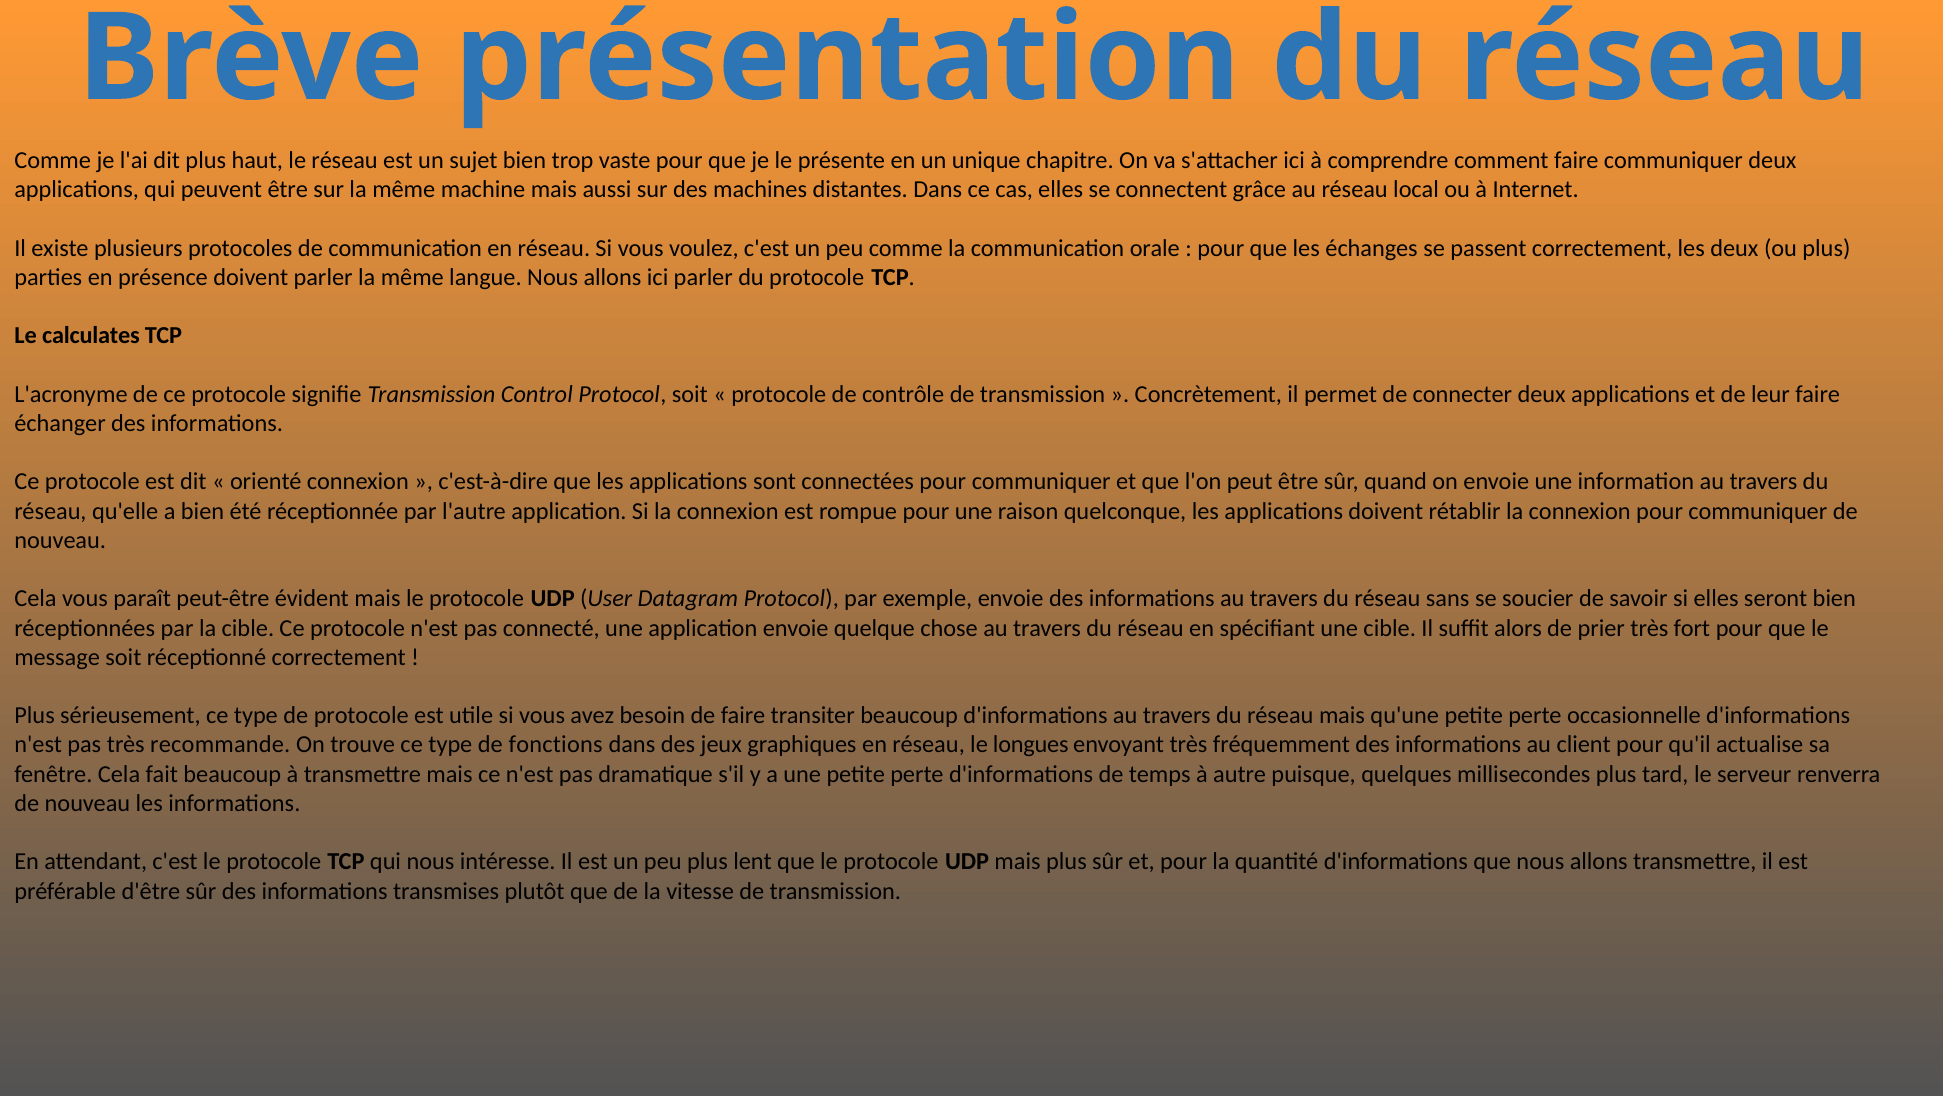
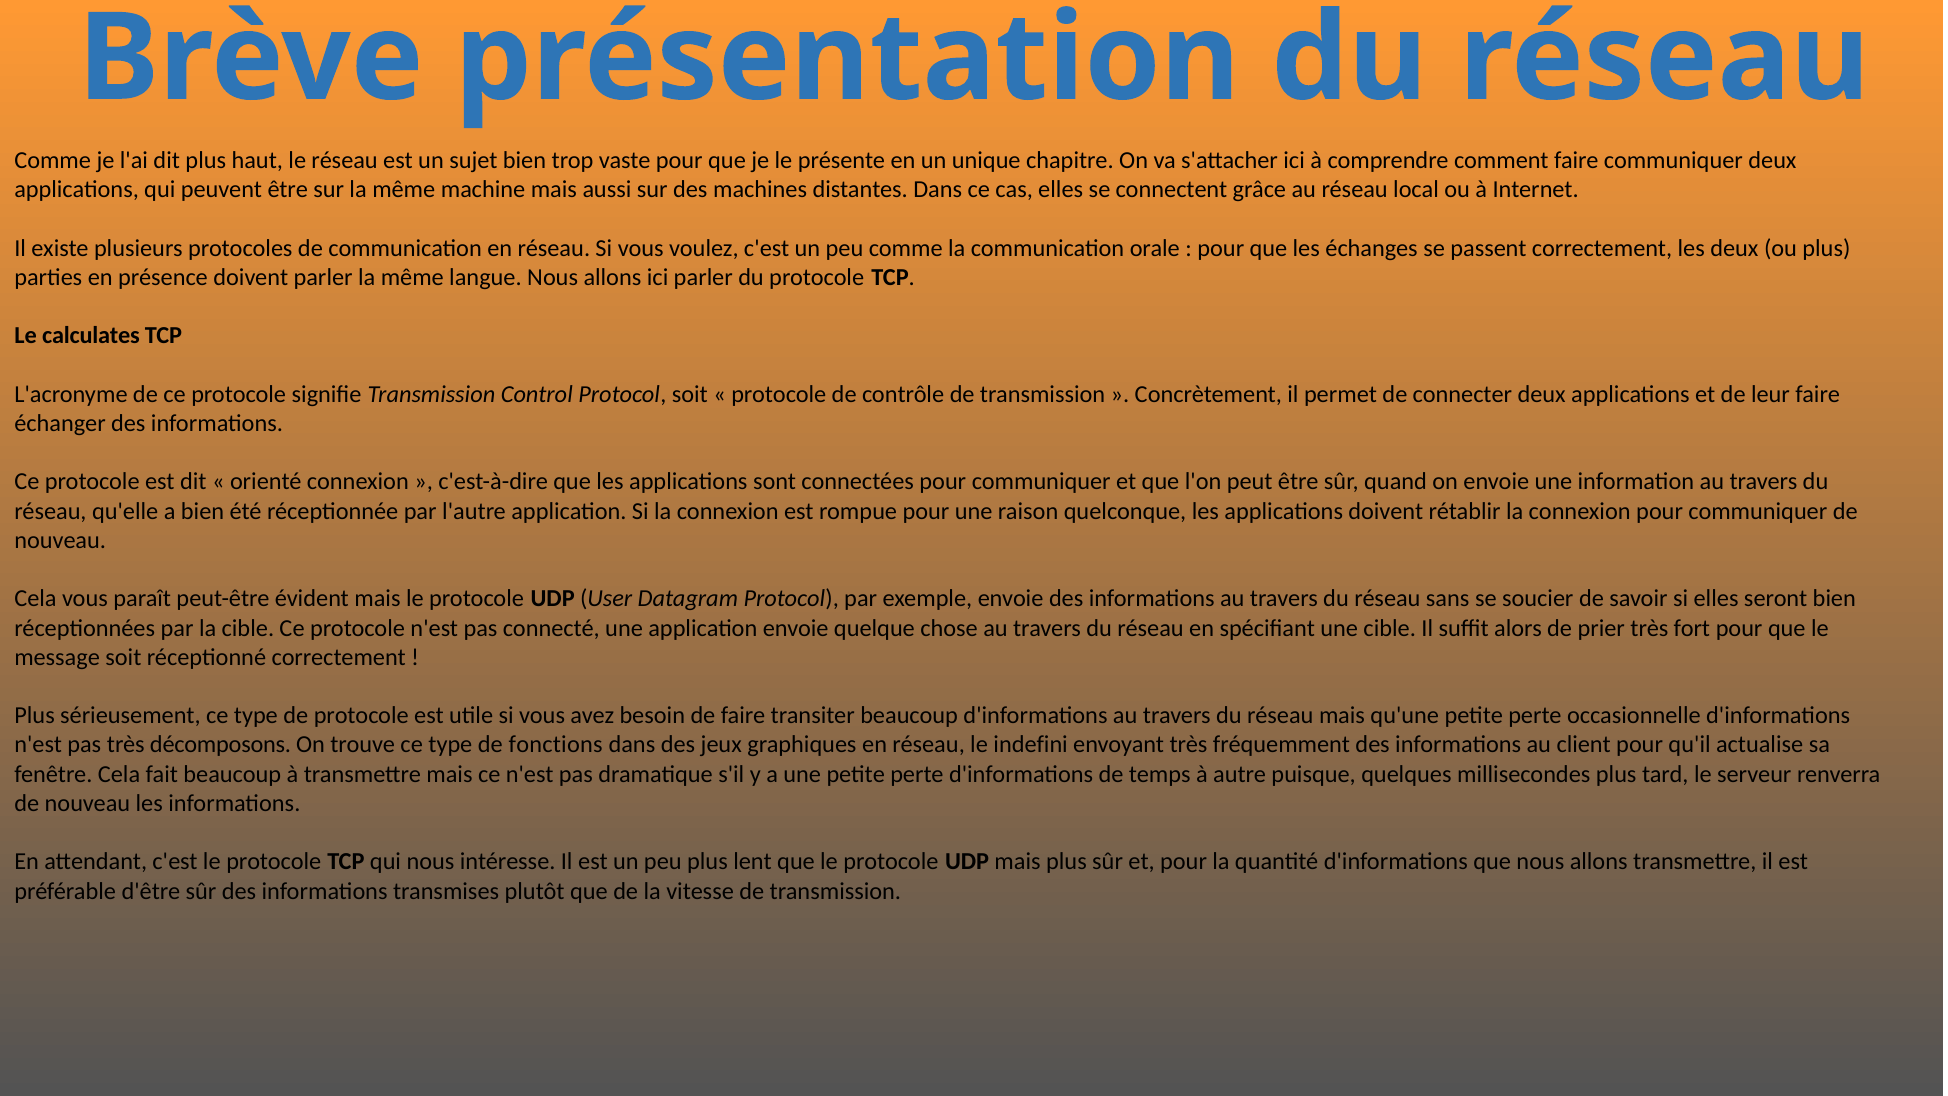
recommande: recommande -> décomposons (221, 745)
longues: longues -> indefini (1031, 745)
